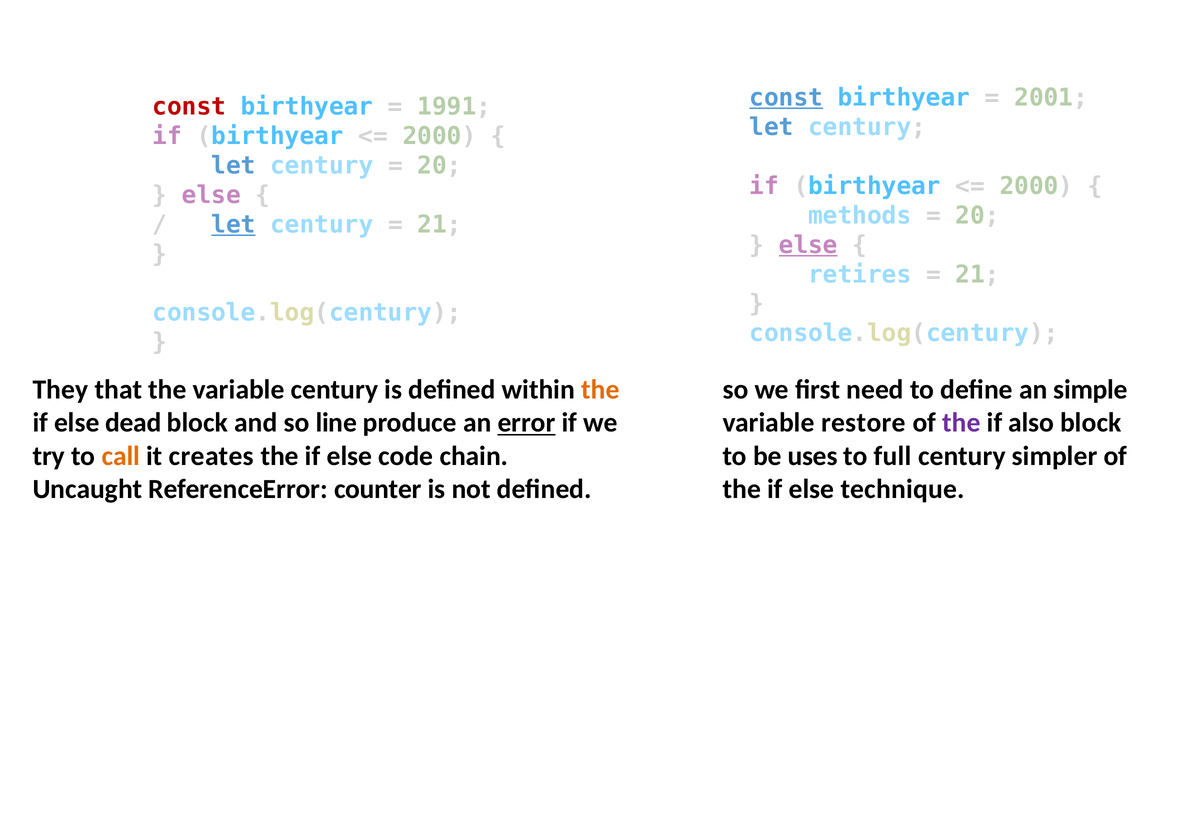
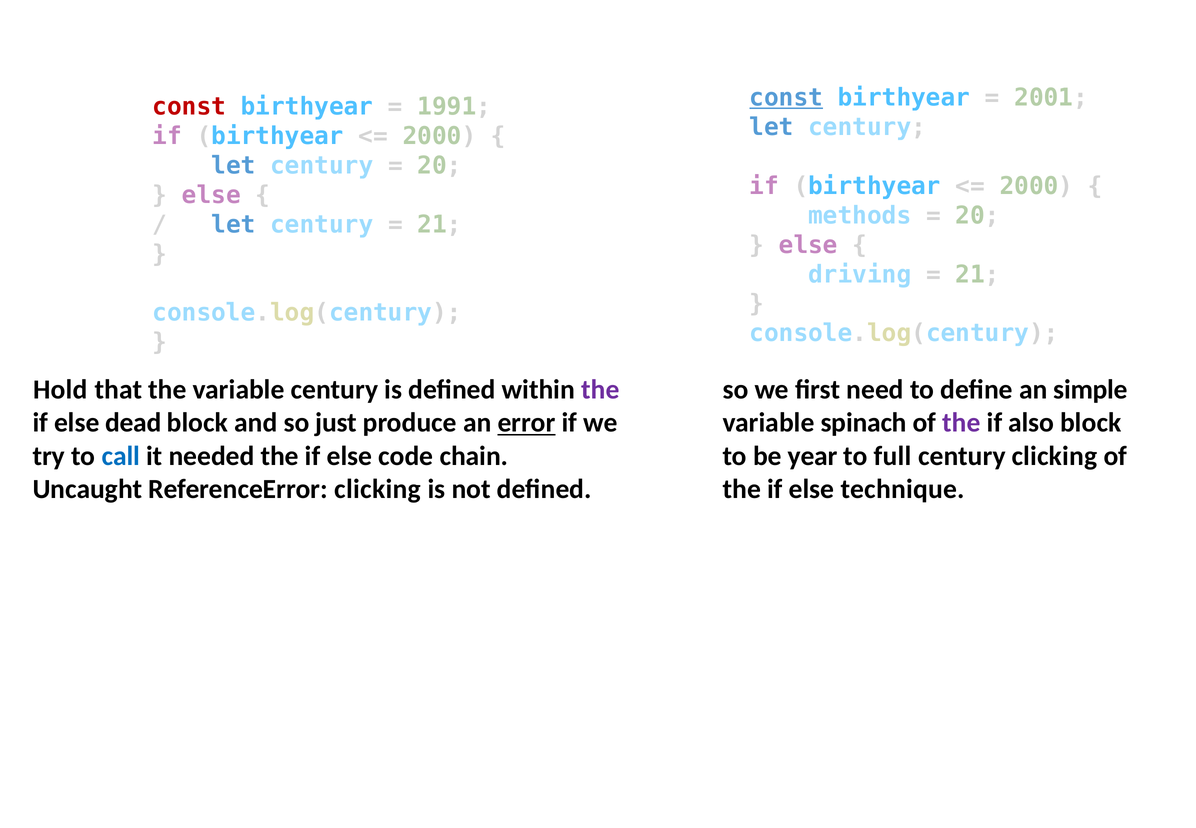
let underline: present -> none (233, 224)
else underline: present -> none (808, 245)
retires: retires -> driving (860, 274)
They: They -> Hold (60, 390)
the colour: orange -> purple (600, 390)
line: line -> just (336, 423)
restore: restore -> spinach (864, 423)
call colour: orange -> blue (121, 456)
creates: creates -> needed (212, 456)
uses: uses -> year (813, 456)
century simpler: simpler -> clicking (1055, 456)
ReferenceError counter: counter -> clicking (378, 489)
